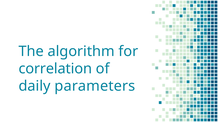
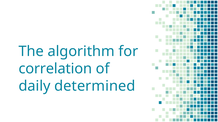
parameters: parameters -> determined (95, 86)
